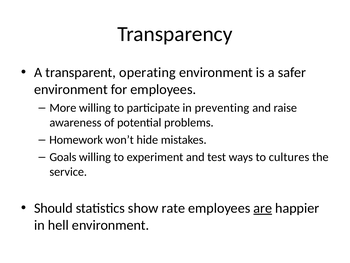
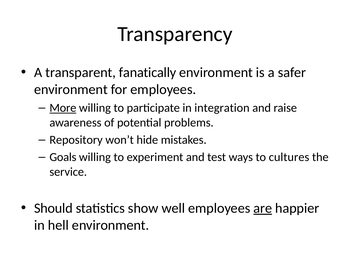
operating: operating -> fanatically (148, 72)
More underline: none -> present (63, 108)
preventing: preventing -> integration (222, 108)
Homework: Homework -> Repository (76, 140)
rate: rate -> well (173, 208)
